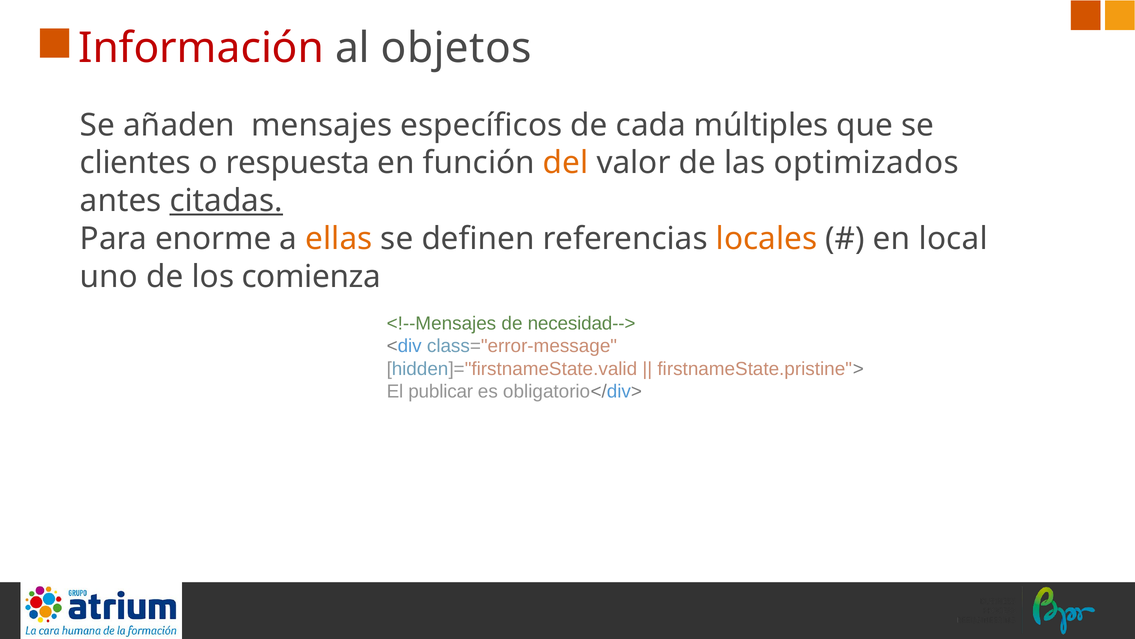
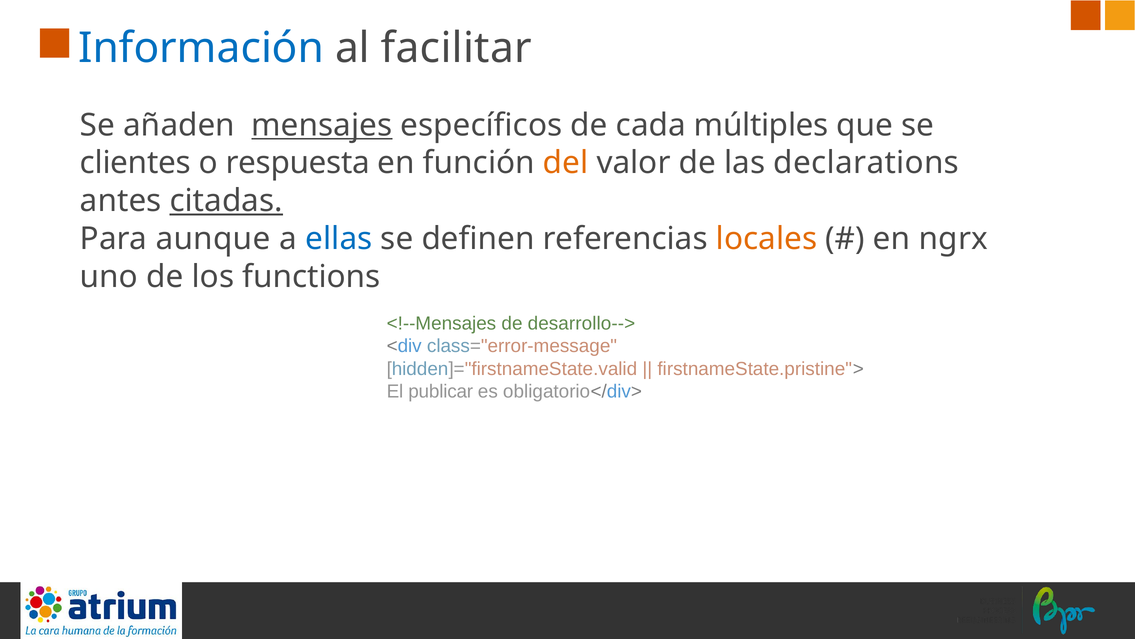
Información colour: red -> blue (201, 48)
objetos: objetos -> facilitar (456, 48)
mensajes underline: none -> present (322, 125)
optimizados: optimizados -> declarations (866, 163)
enorme: enorme -> aunque (213, 239)
ellas colour: orange -> blue (339, 239)
local: local -> ngrx (953, 239)
comienza: comienza -> functions (311, 276)
necesidad-->: necesidad--> -> desarrollo--> (581, 323)
